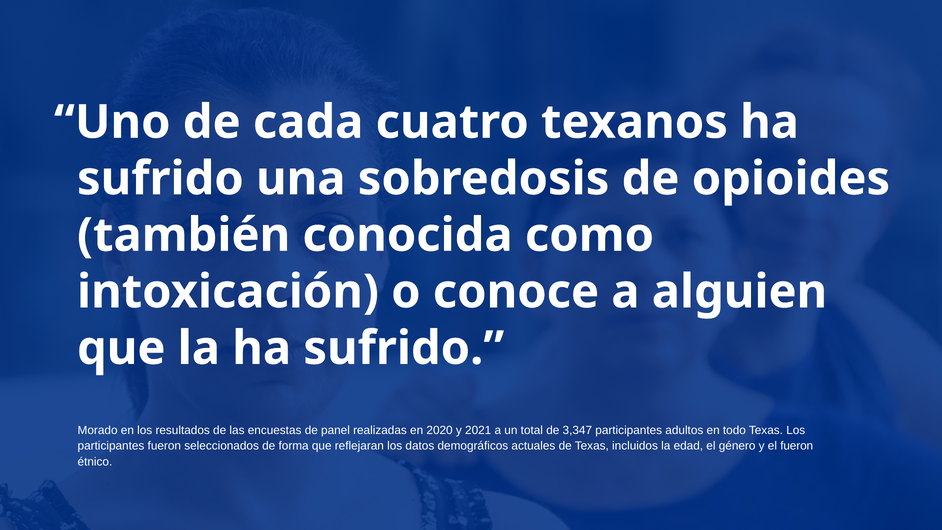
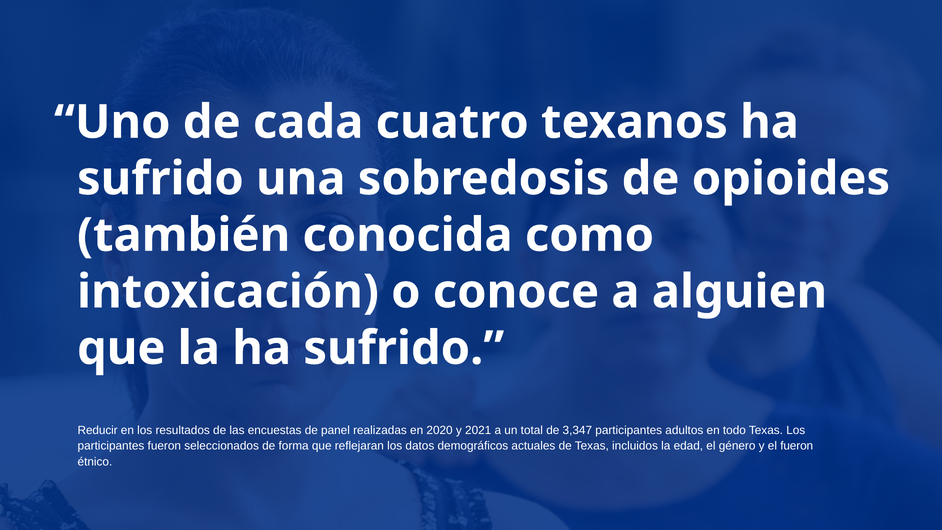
Morado: Morado -> Reducir (98, 430)
